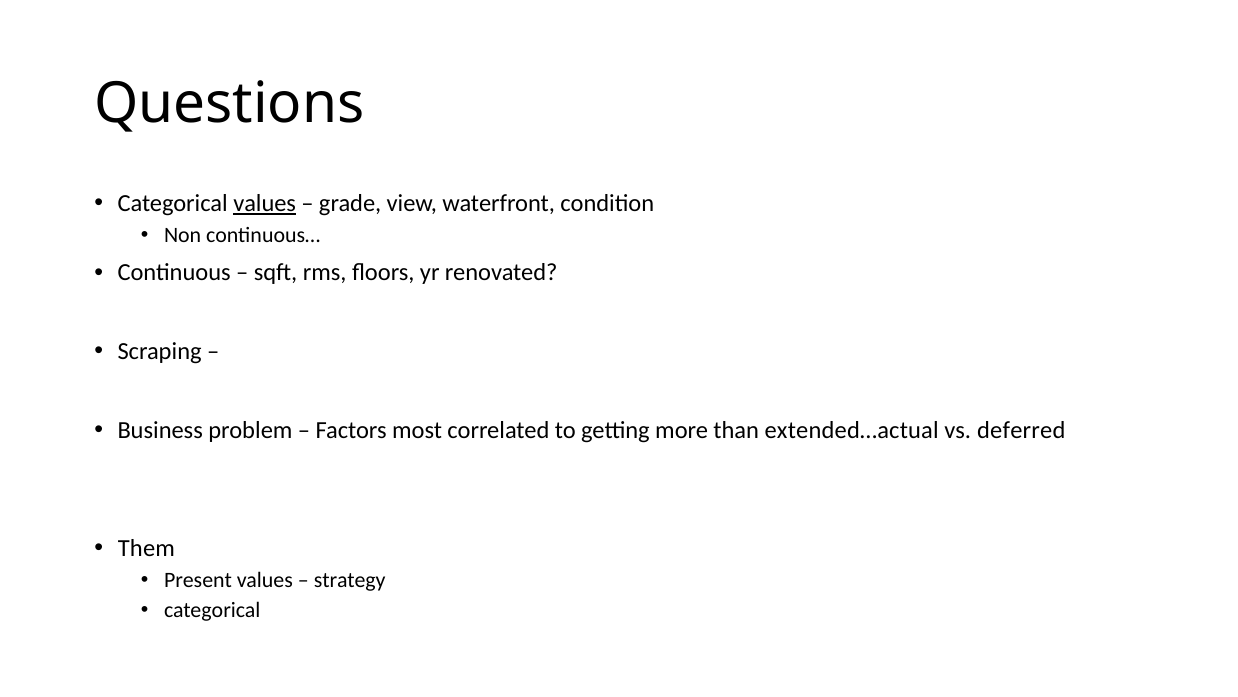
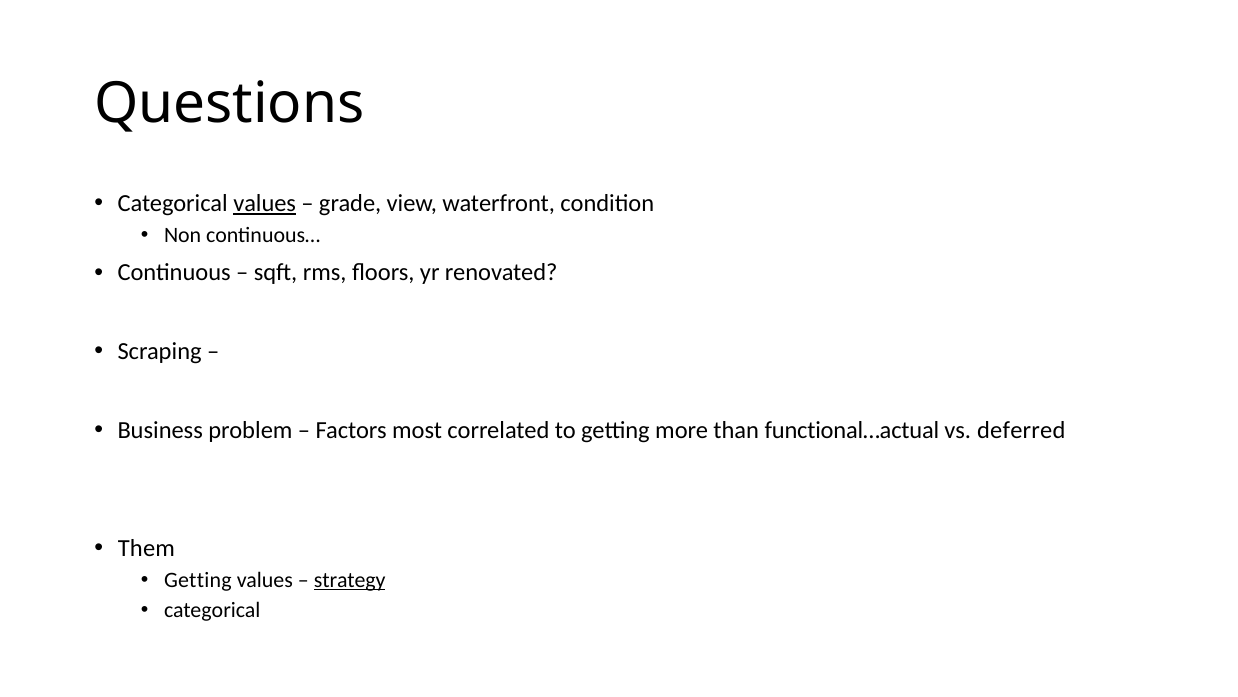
extended…actual: extended…actual -> functional…actual (852, 430)
Present: Present -> Getting (198, 580)
strategy underline: none -> present (350, 580)
